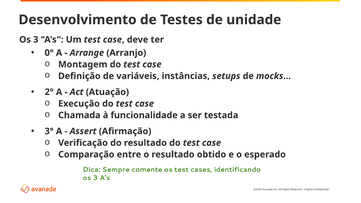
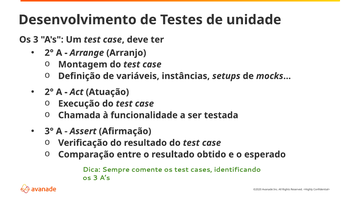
0°: 0° -> 2° (49, 53)
